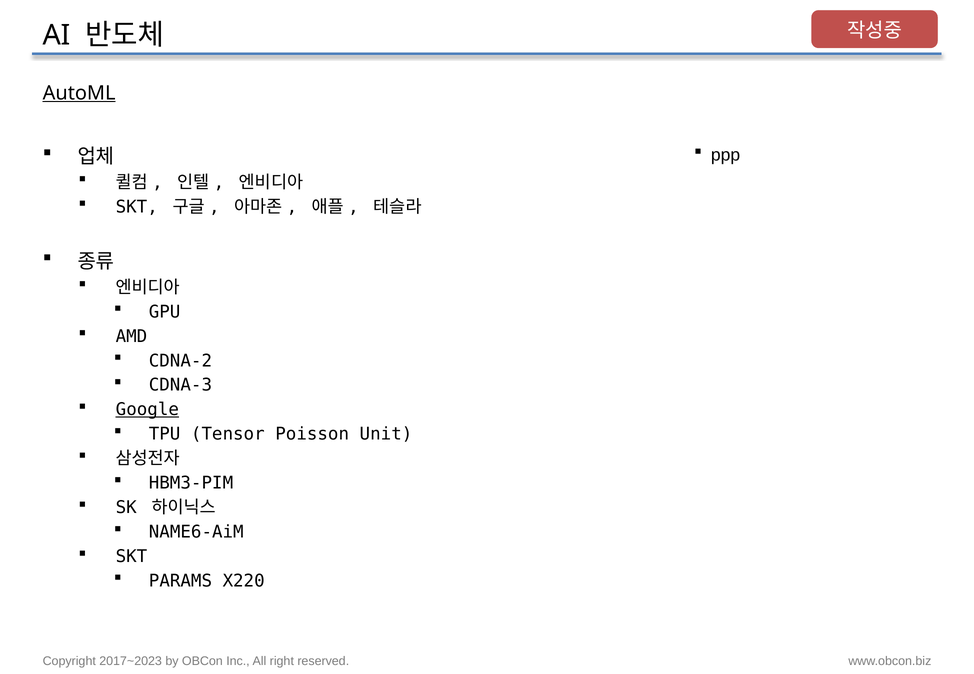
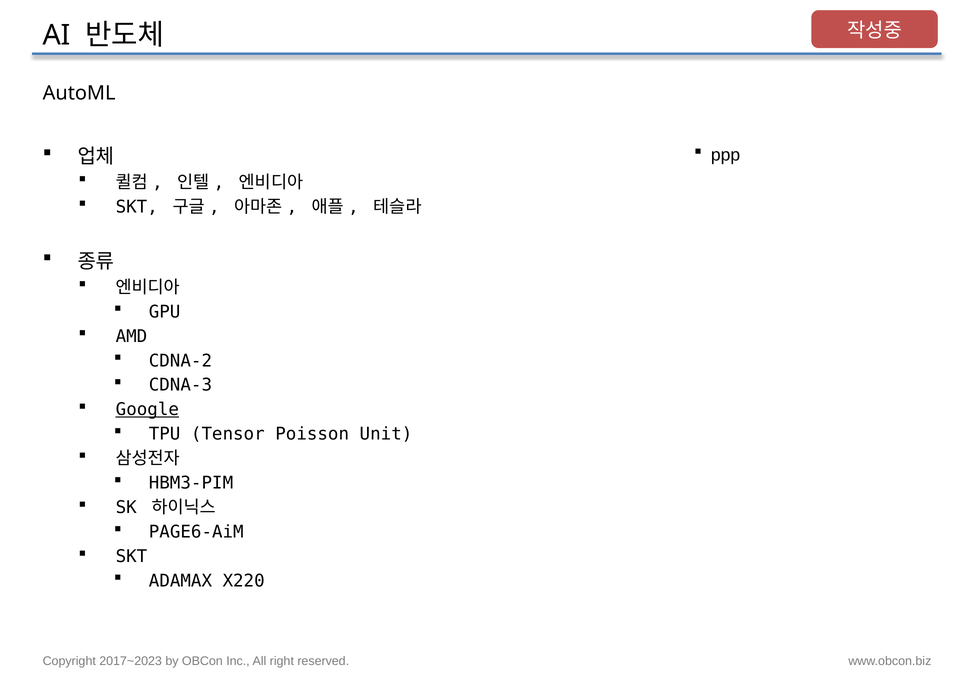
AutoML underline: present -> none (79, 93)
NAME6-AiM: NAME6-AiM -> PAGE6-AiM (196, 532)
PARAMS: PARAMS -> ADAMAX (180, 581)
